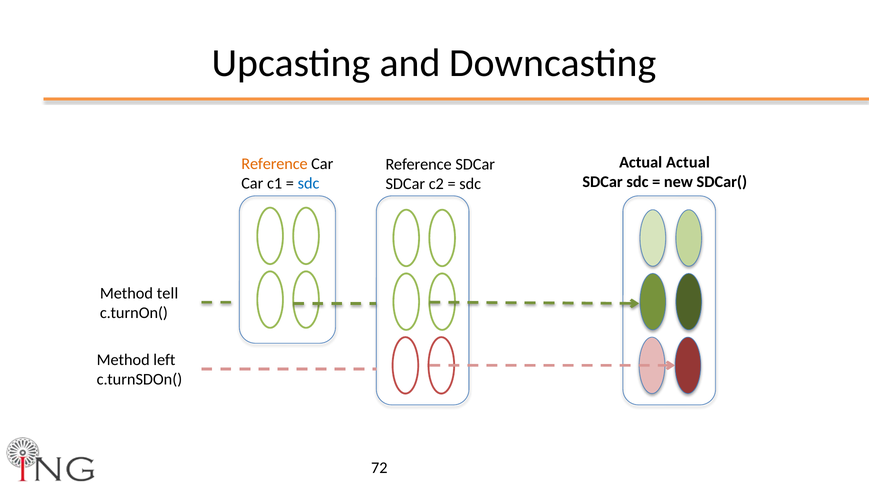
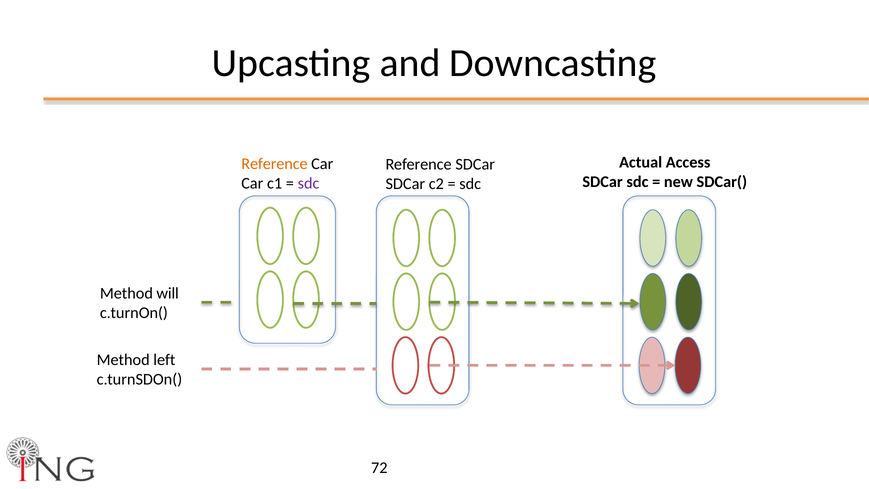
Actual Actual: Actual -> Access (688, 162)
sdc colour: blue -> purple (309, 183)
tell: tell -> will (168, 293)
